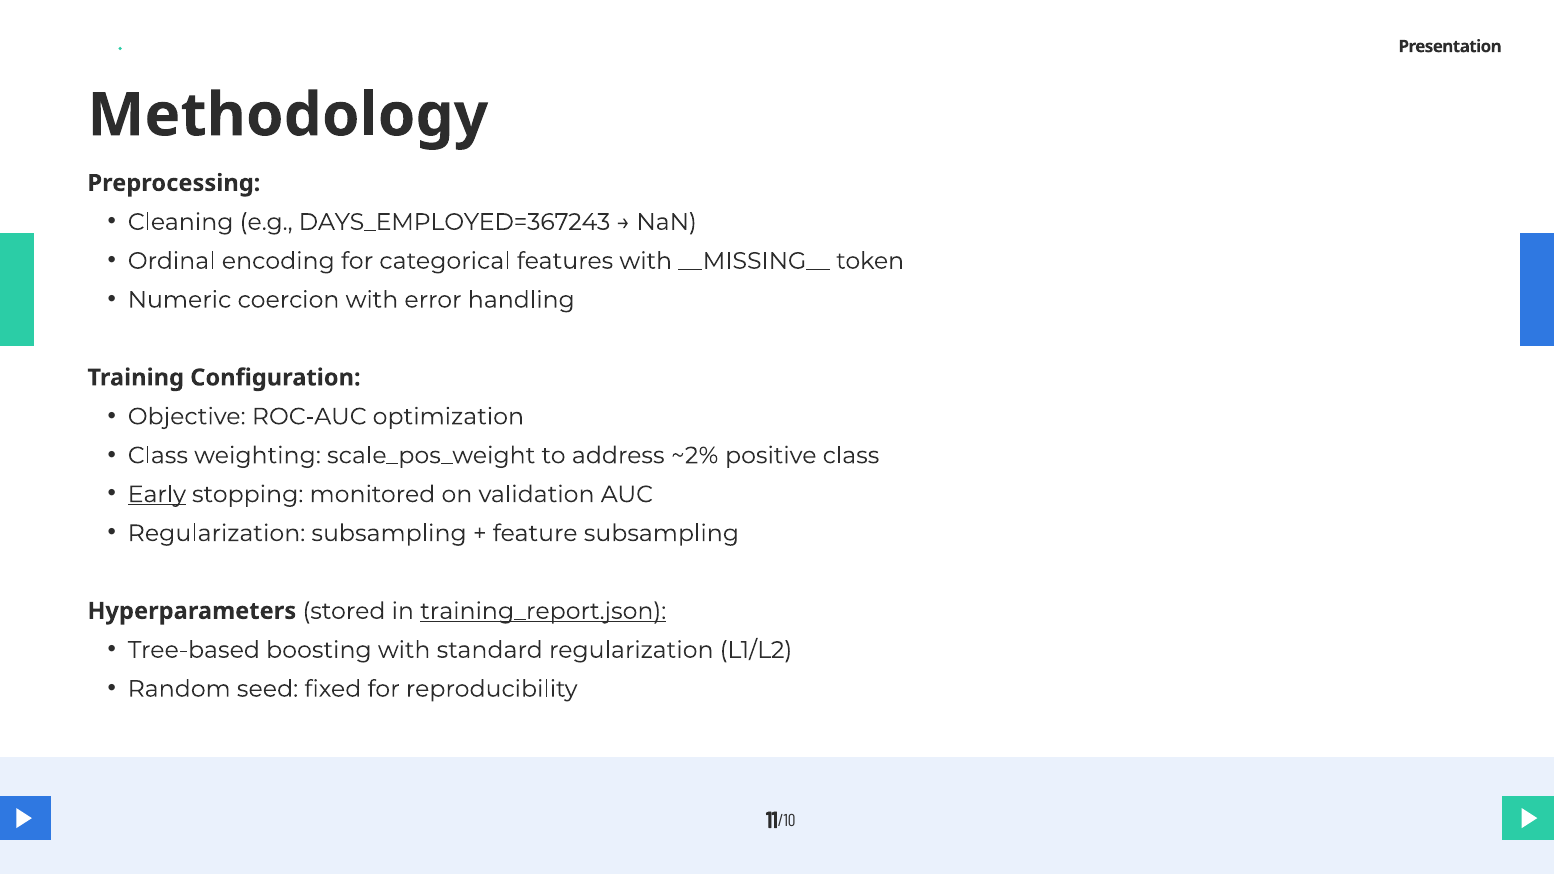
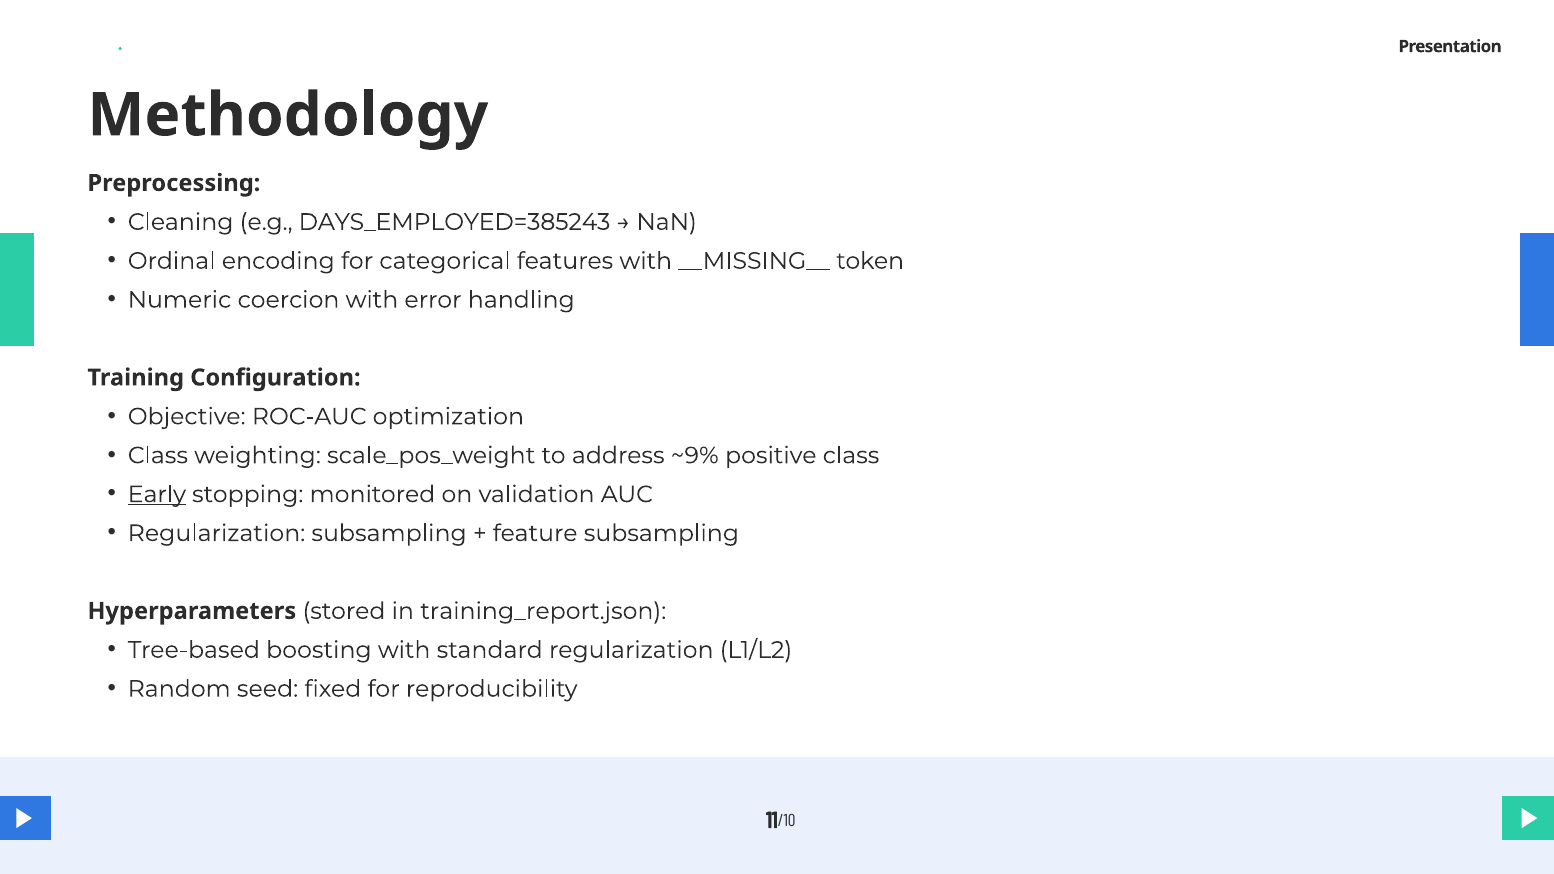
DAYS_EMPLOYED=367243: DAYS_EMPLOYED=367243 -> DAYS_EMPLOYED=385243 (454, 222)
~2%: ~2% -> ~9% (695, 456)
training_report.json underline: present -> none (543, 611)
